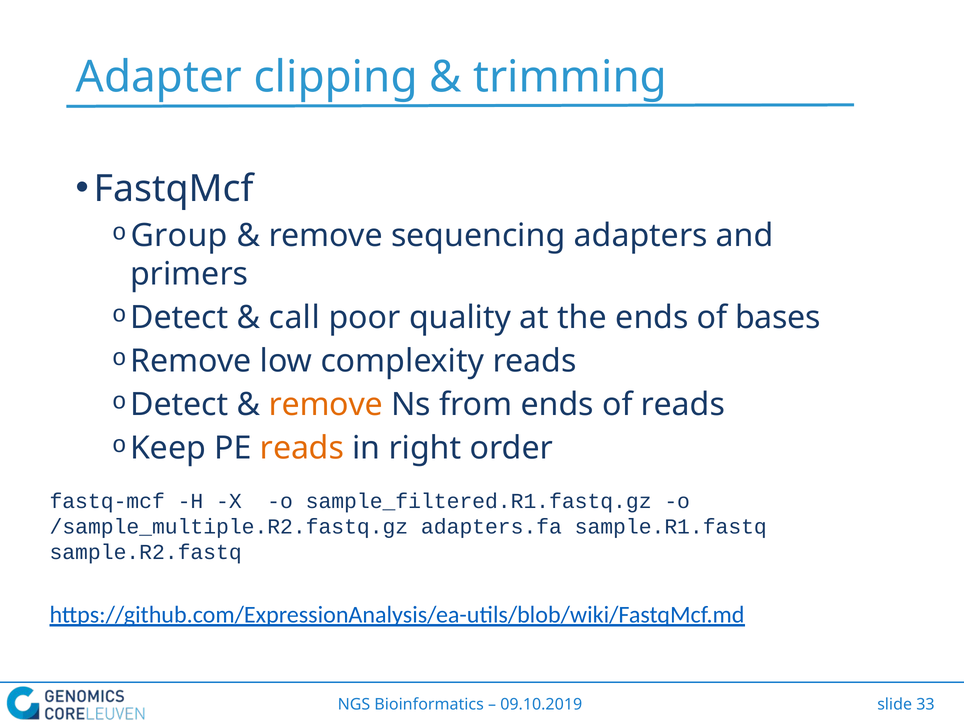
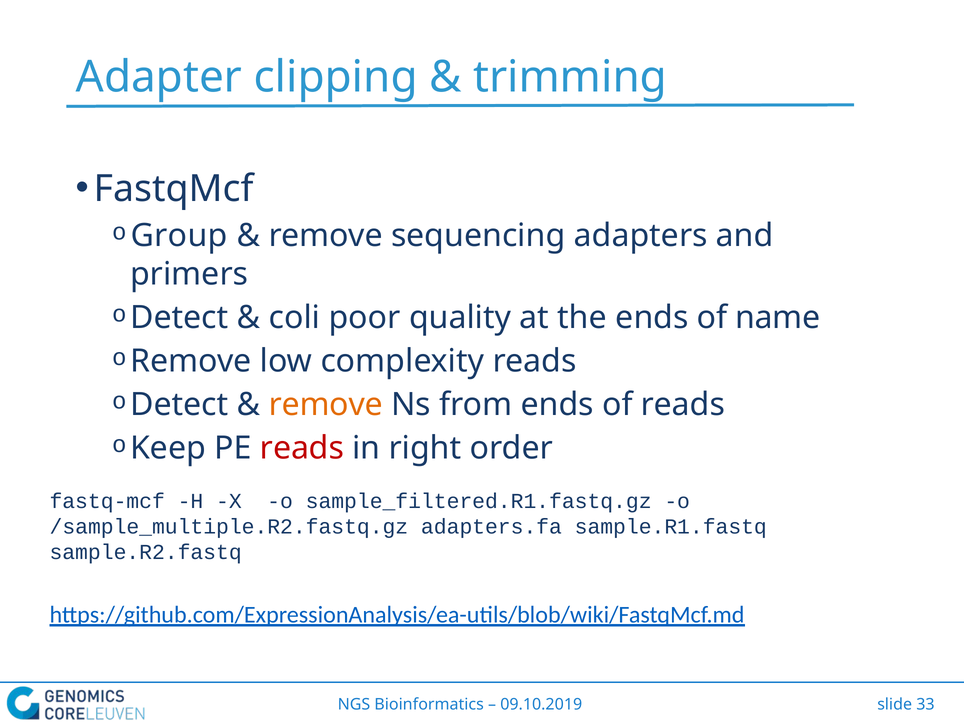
call: call -> coli (294, 318)
bases: bases -> name (778, 318)
reads colour: orange -> red (302, 448)
